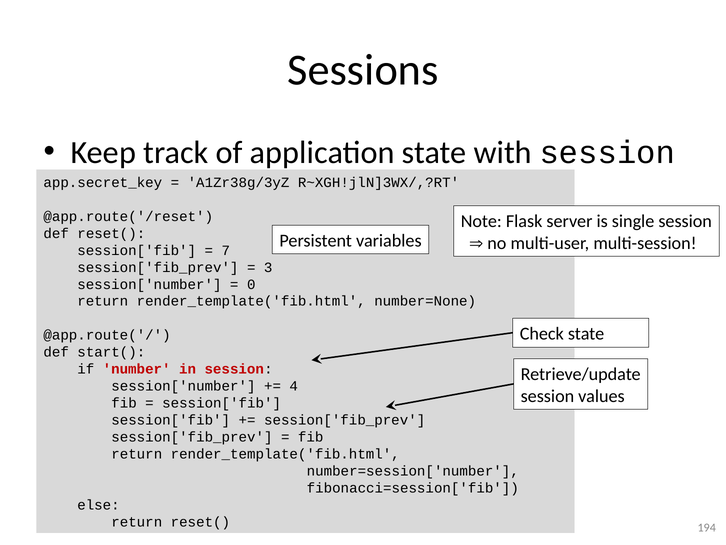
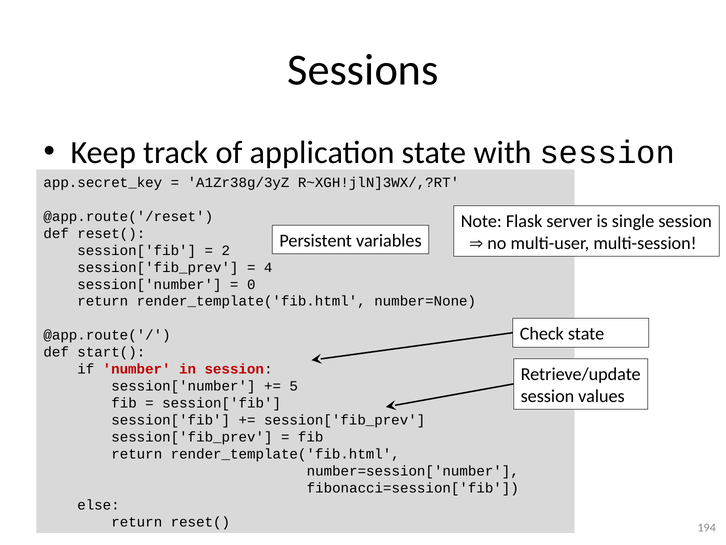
7: 7 -> 2 (226, 250)
3: 3 -> 4 (268, 267)
4: 4 -> 5 (294, 386)
